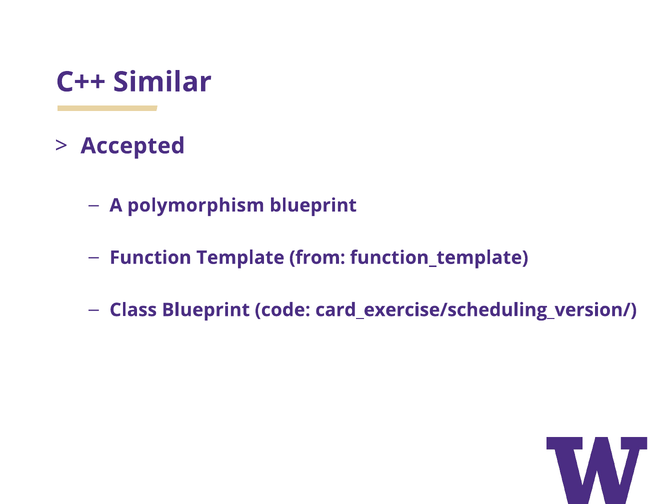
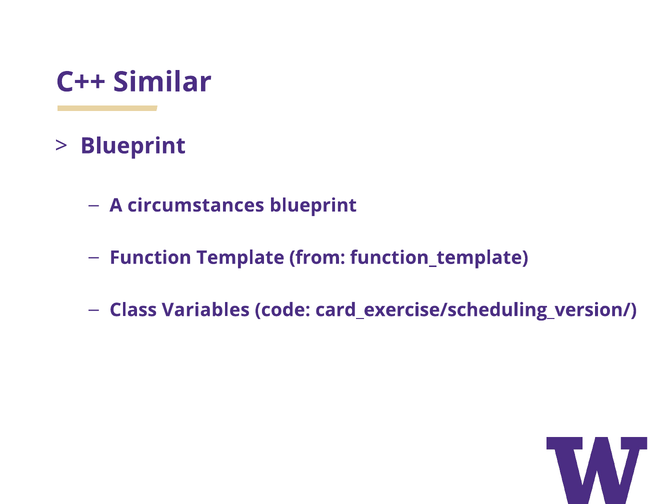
Accepted: Accepted -> Blueprint (133, 146)
polymorphism: polymorphism -> circumstances (196, 205)
Class Blueprint: Blueprint -> Variables (206, 310)
